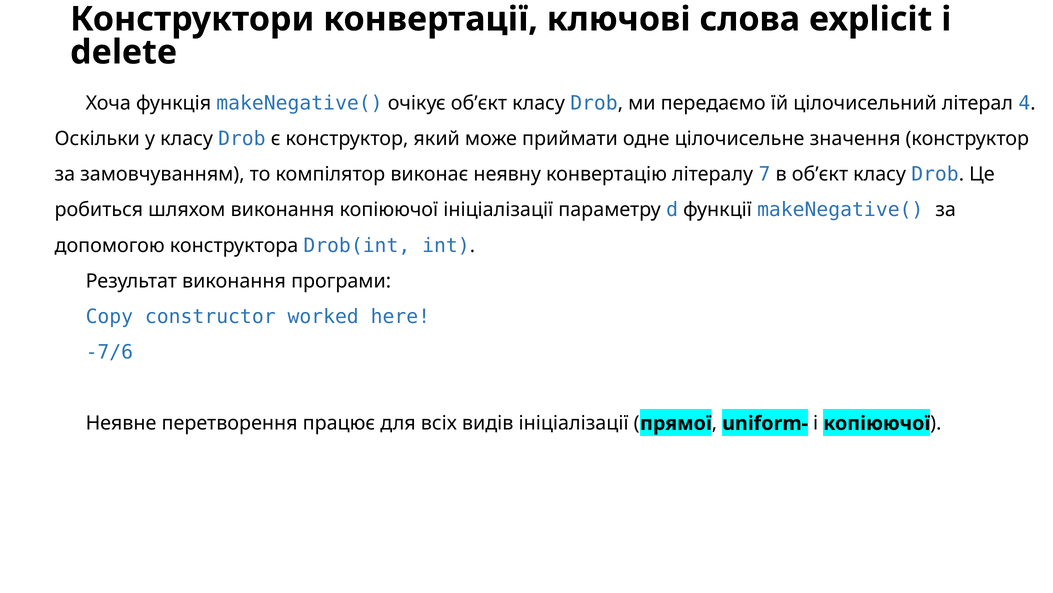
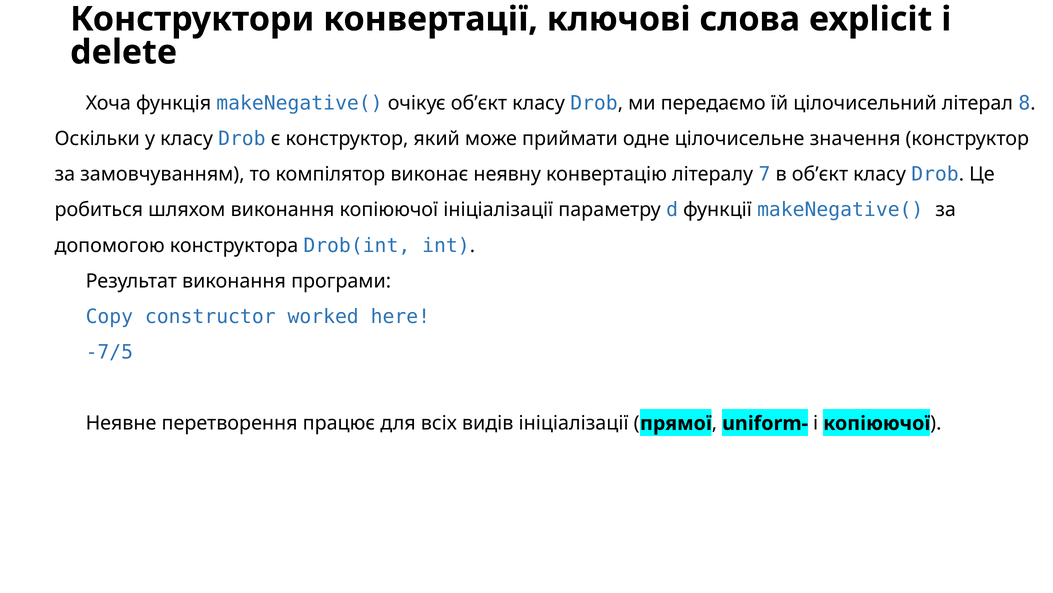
4: 4 -> 8 (1024, 103)
-7/6: -7/6 -> -7/5 (109, 352)
